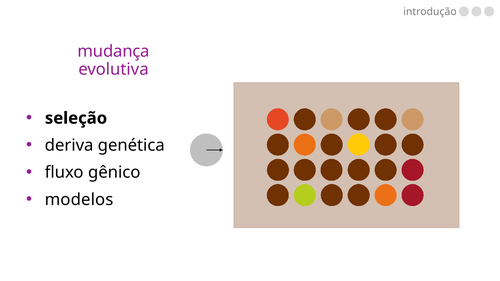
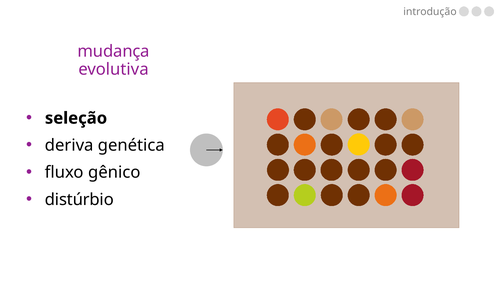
modelos: modelos -> distúrbio (79, 200)
